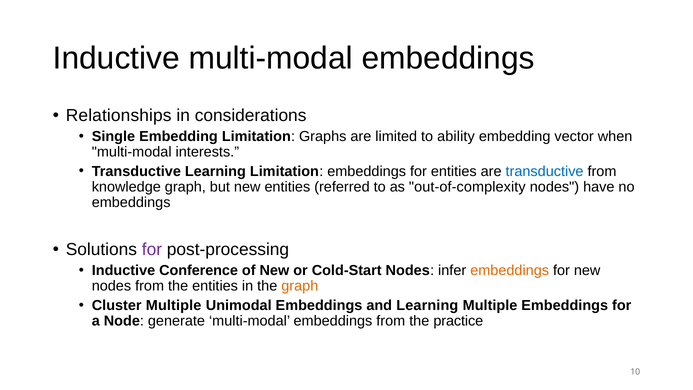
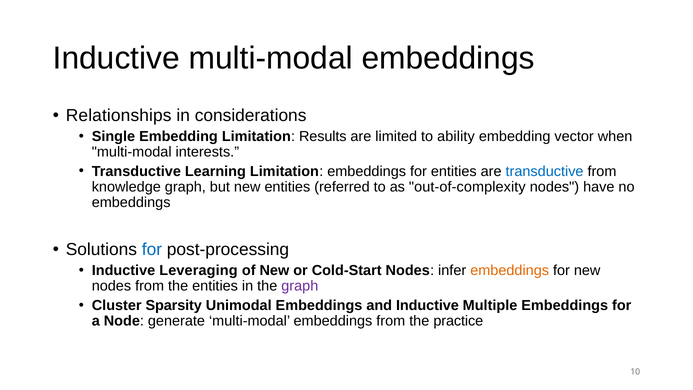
Graphs: Graphs -> Results (323, 136)
for colour: purple -> blue (152, 250)
Conference: Conference -> Leveraging (198, 270)
graph colour: orange -> purple (300, 286)
Cluster Multiple: Multiple -> Sparsity (174, 305)
and Learning: Learning -> Inductive (427, 305)
